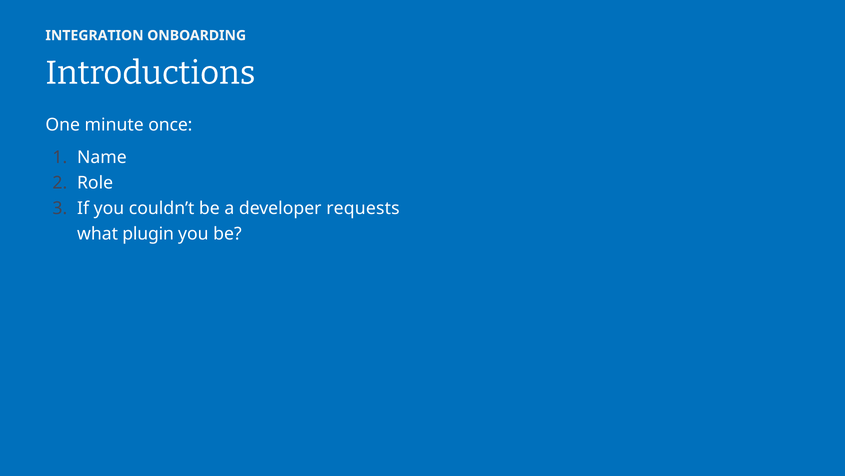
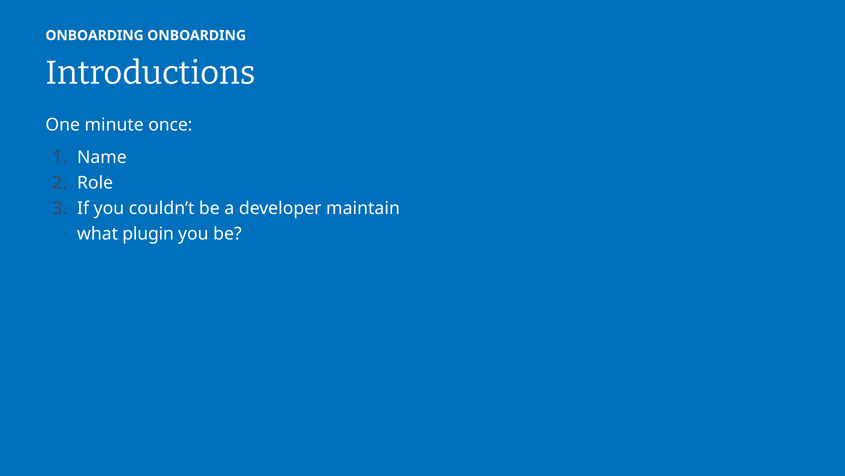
INTEGRATION: INTEGRATION -> ONBOARDING (95, 35)
requests: requests -> maintain (363, 208)
